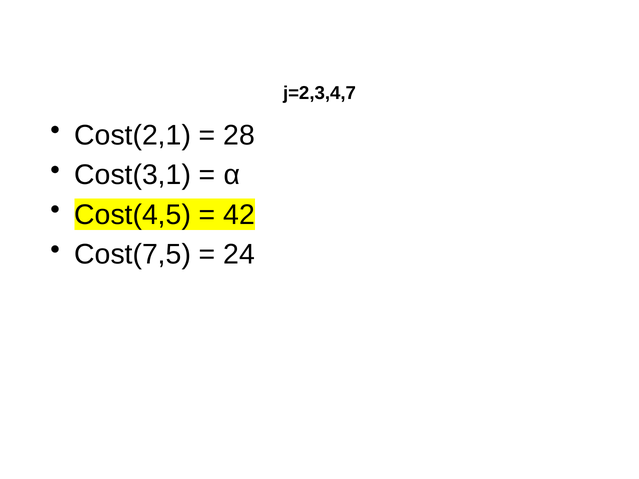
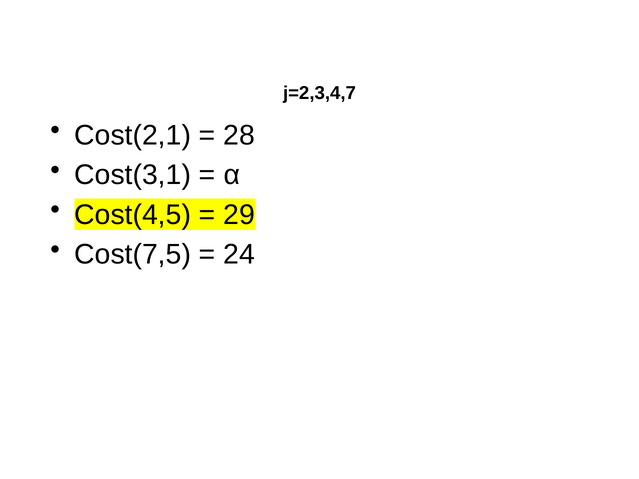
42: 42 -> 29 (239, 215)
